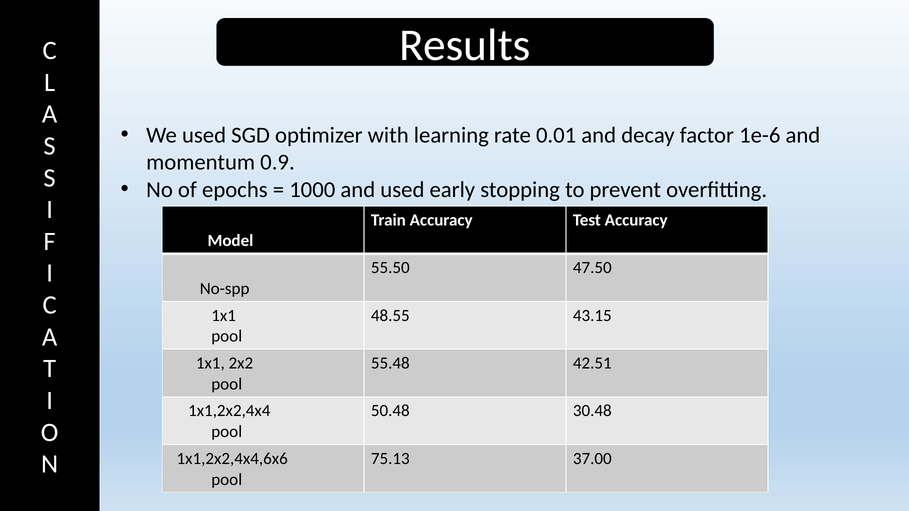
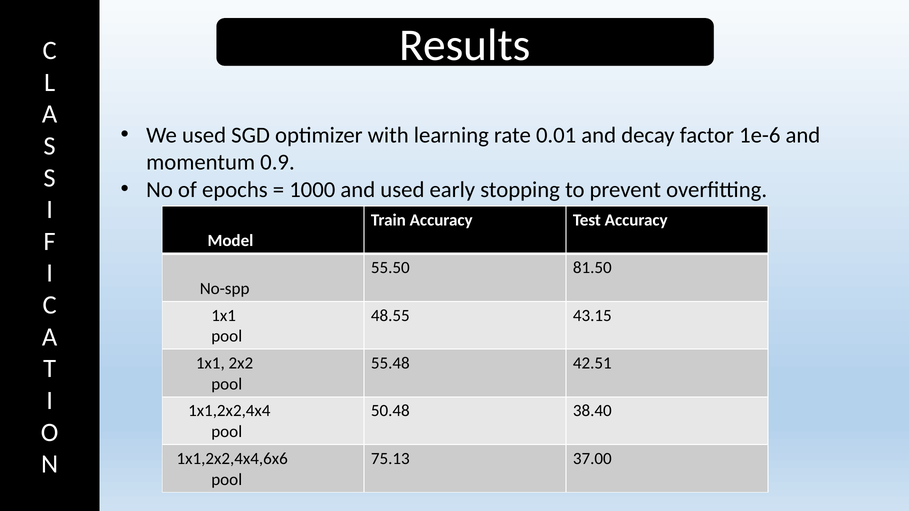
47.50: 47.50 -> 81.50 (592, 268)
30.48: 30.48 -> 38.40 (592, 411)
